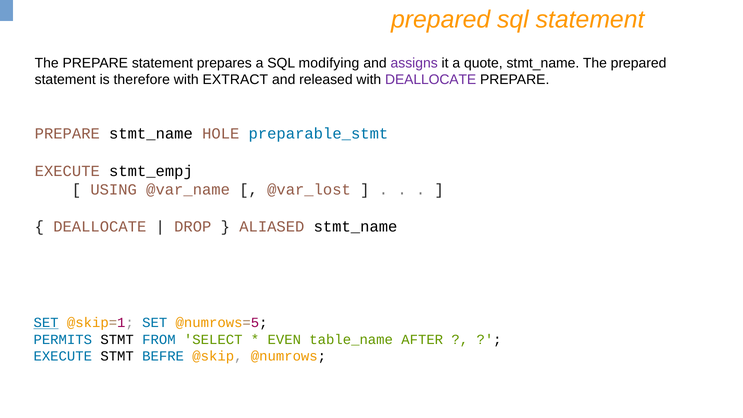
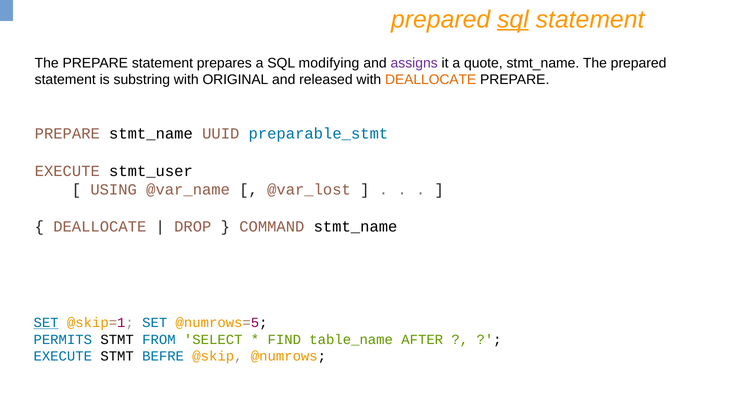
sql underline: none -> present (513, 19)
therefore: therefore -> substring (142, 80)
EXTRACT: EXTRACT -> ORIGINAL (235, 80)
DEALLOCATE colour: purple -> orange (431, 80)
HOLE: HOLE -> UUID (221, 134)
stmt_empj: stmt_empj -> stmt_user (151, 171)
ALIASED: ALIASED -> COMMAND (272, 227)
EVEN: EVEN -> FIND (284, 339)
